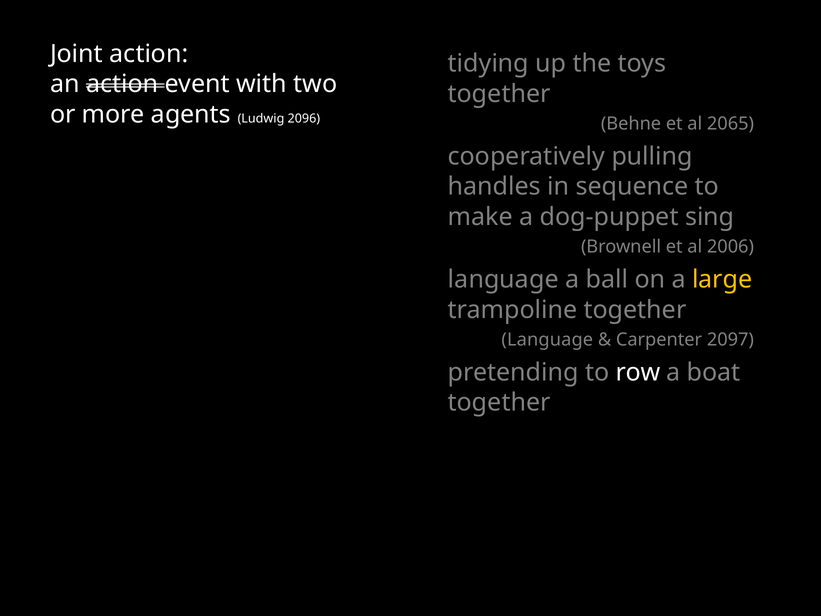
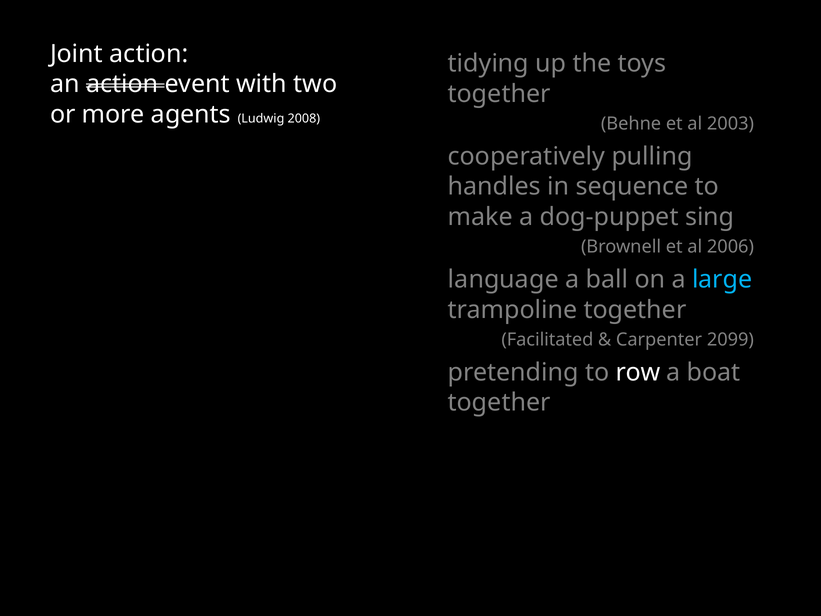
2096: 2096 -> 2008 (304, 118)
2065: 2065 -> 2003 (730, 124)
large colour: yellow -> light blue (722, 280)
Language: Language -> Facilitated (547, 340)
2097: 2097 -> 2099 (730, 340)
